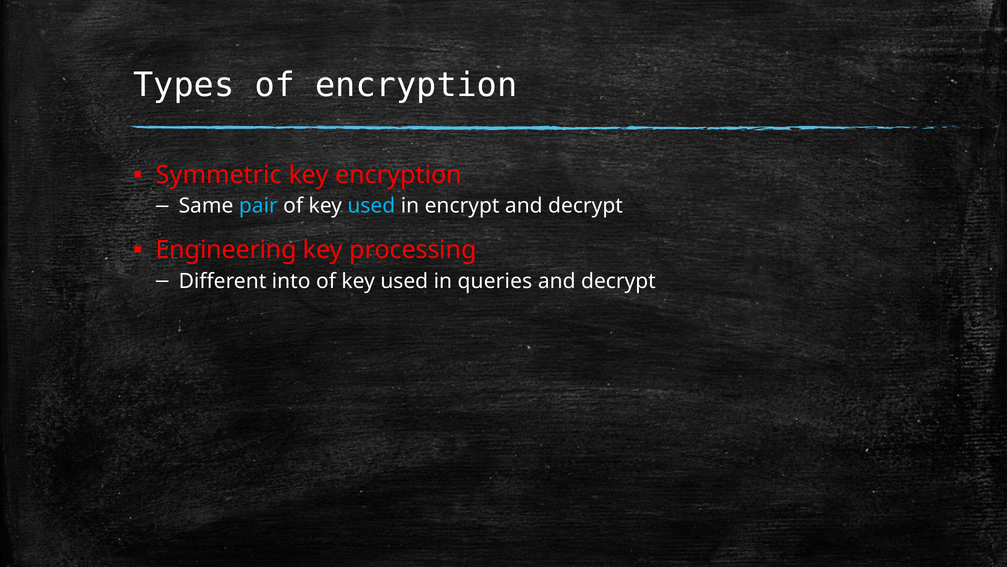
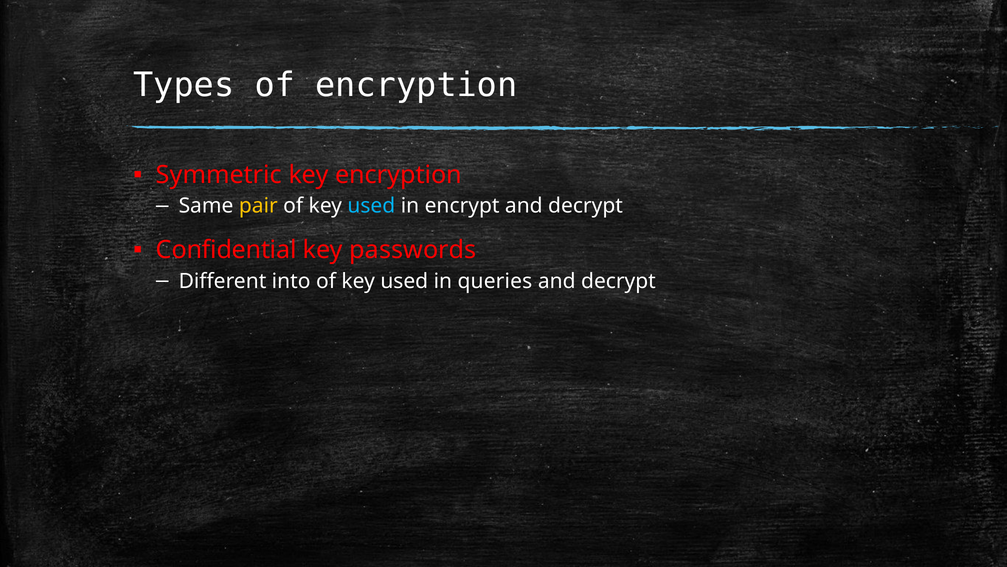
pair colour: light blue -> yellow (258, 206)
Engineering: Engineering -> Confidential (226, 250)
processing: processing -> passwords (413, 250)
